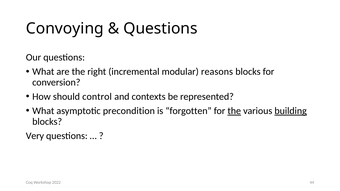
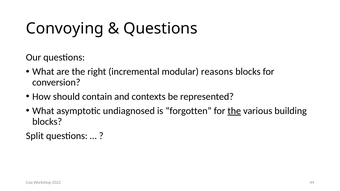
control: control -> contain (97, 97)
precondition: precondition -> undiagnosed (129, 111)
building underline: present -> none (291, 111)
Very: Very -> Split (35, 136)
